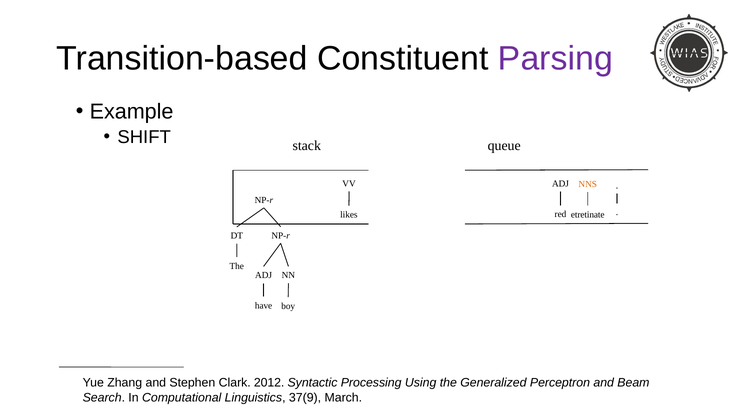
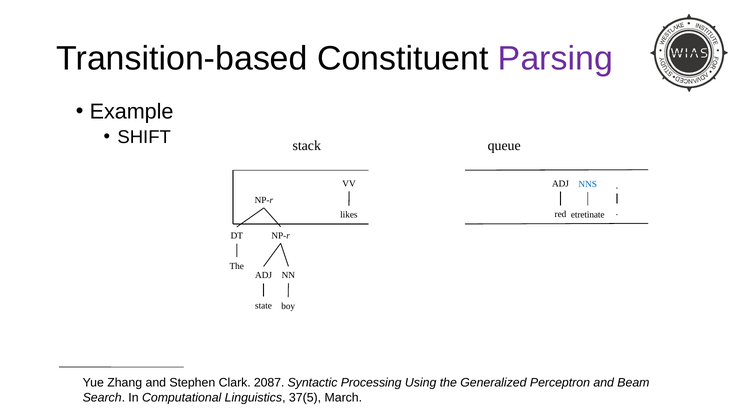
NNS colour: orange -> blue (588, 184)
have: have -> state (264, 306)
2012: 2012 -> 2087 (269, 383)
37(9: 37(9 -> 37(5 (305, 398)
